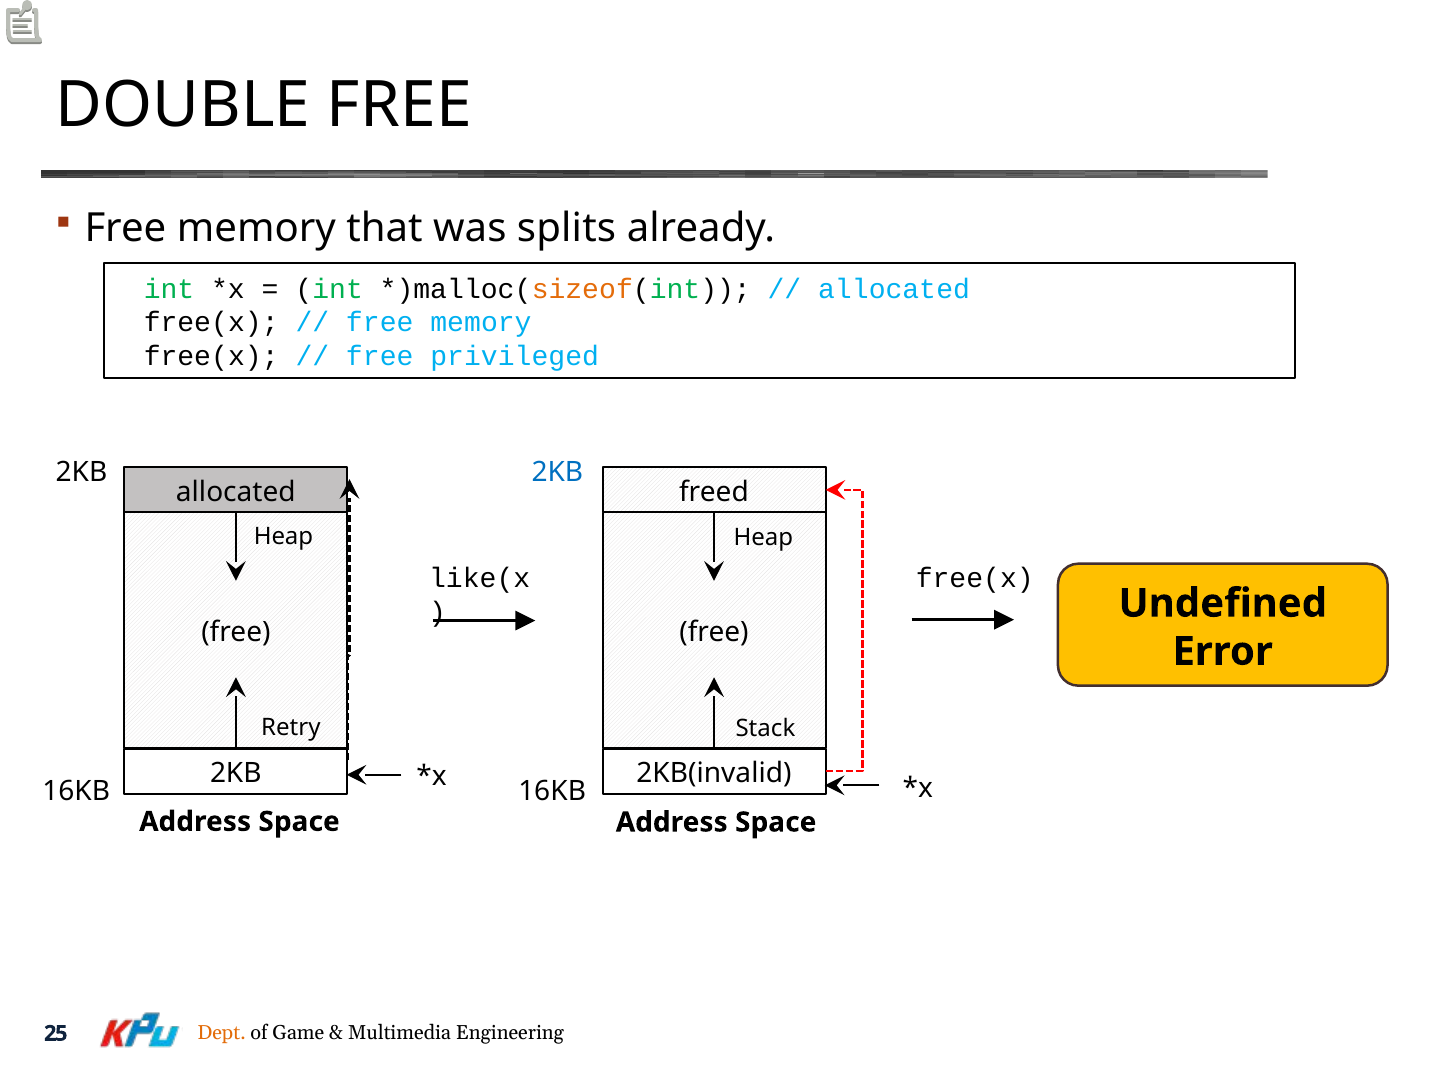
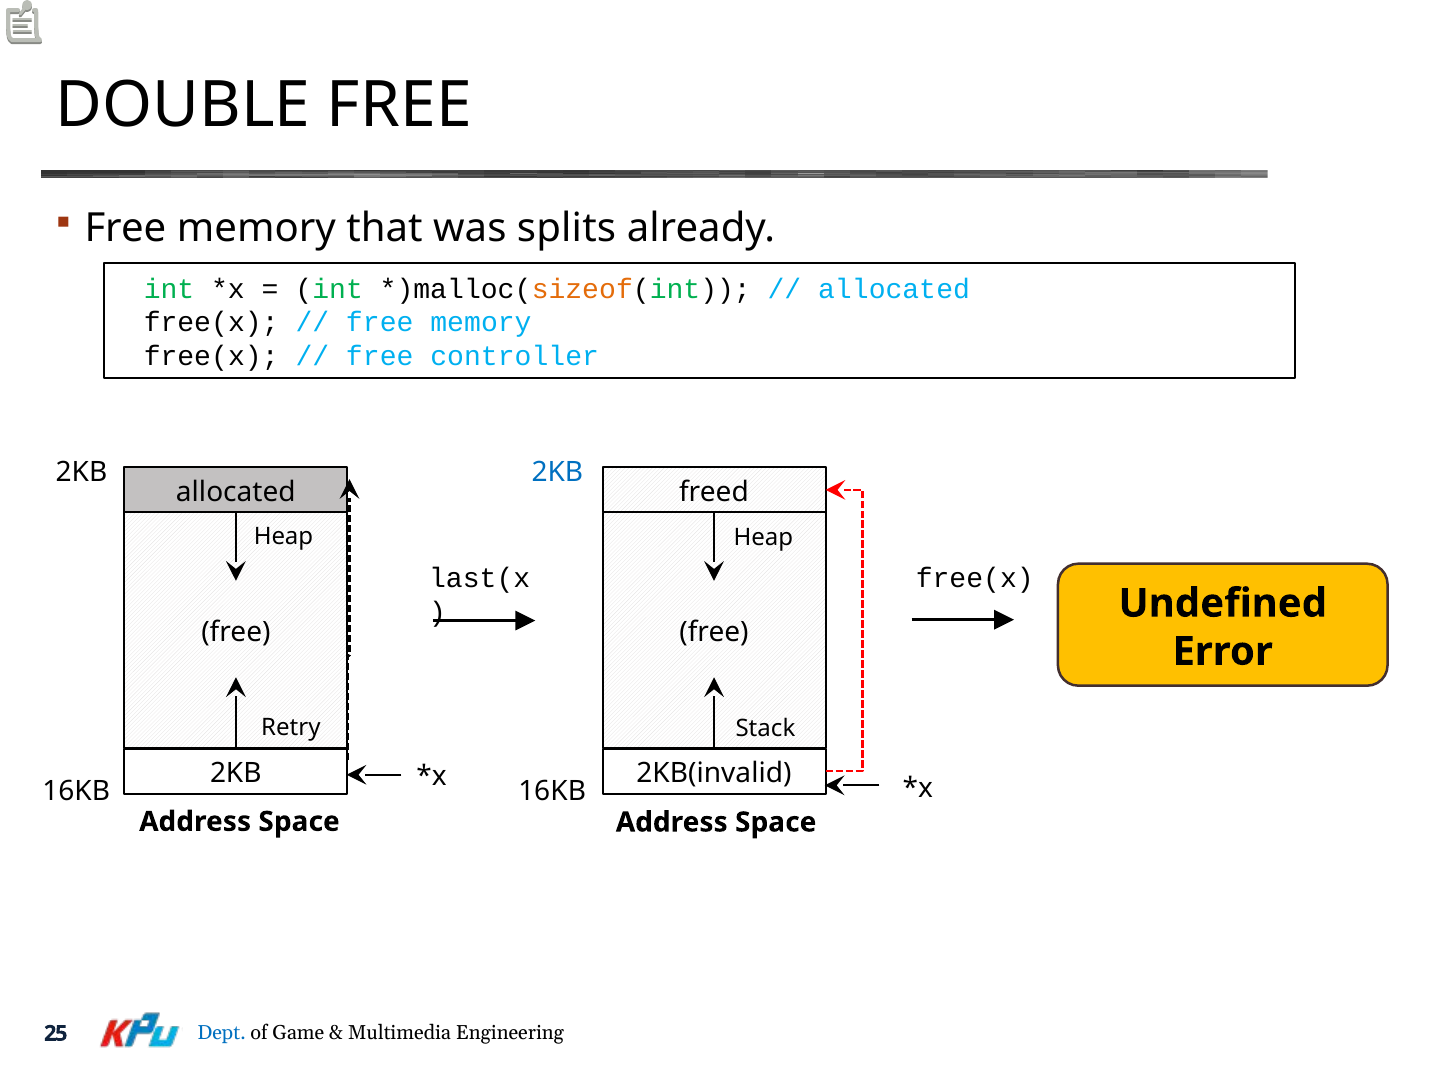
privileged: privileged -> controller (515, 356)
like(x: like(x -> last(x (480, 579)
Dept colour: orange -> blue (222, 1033)
